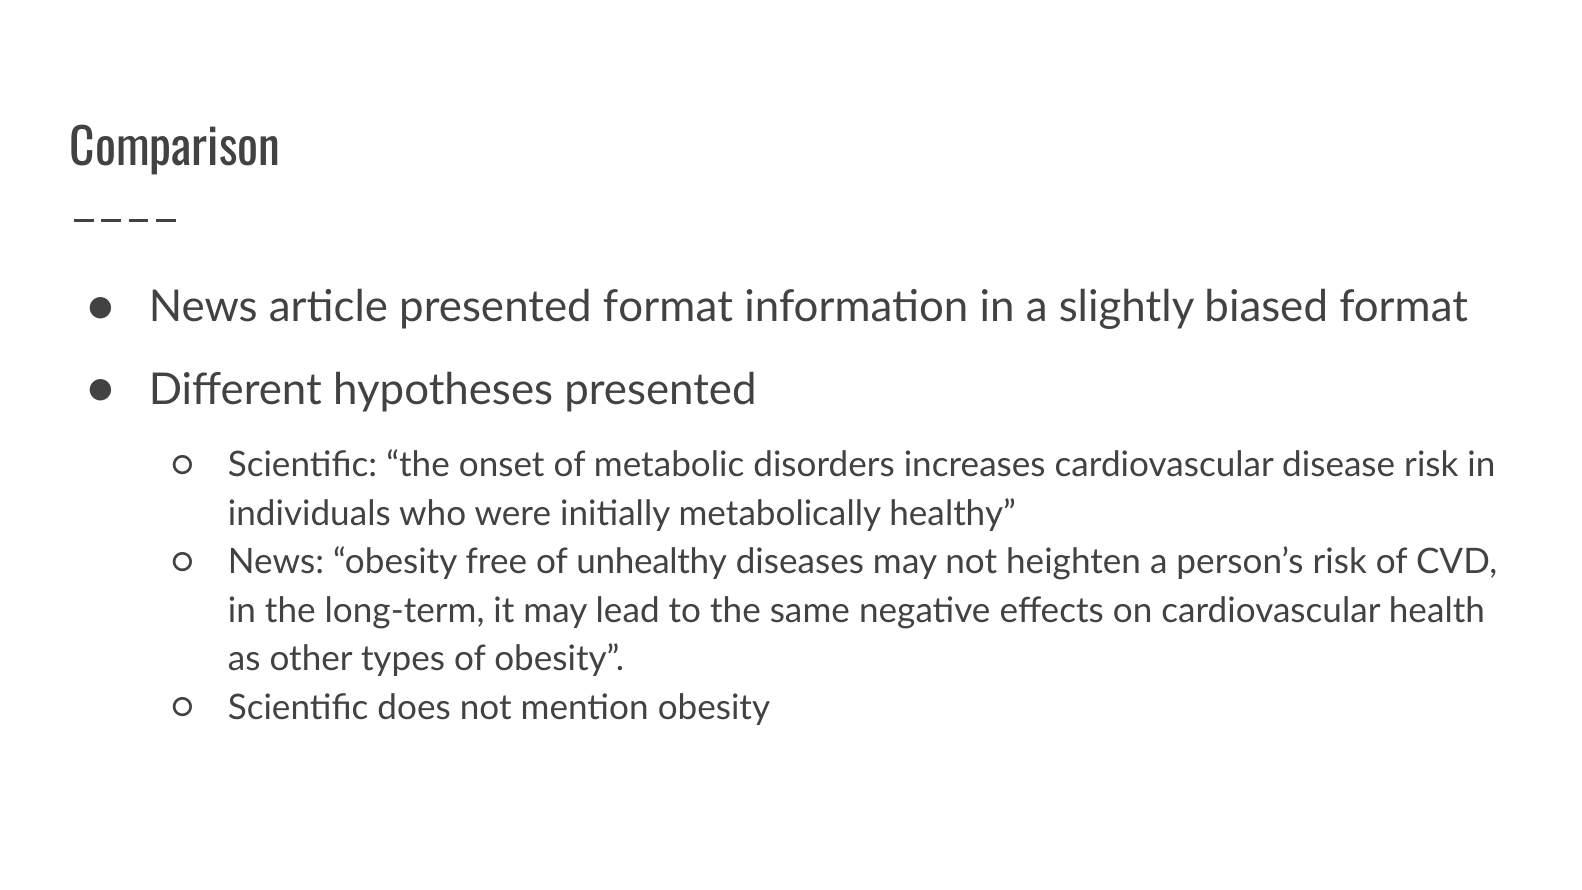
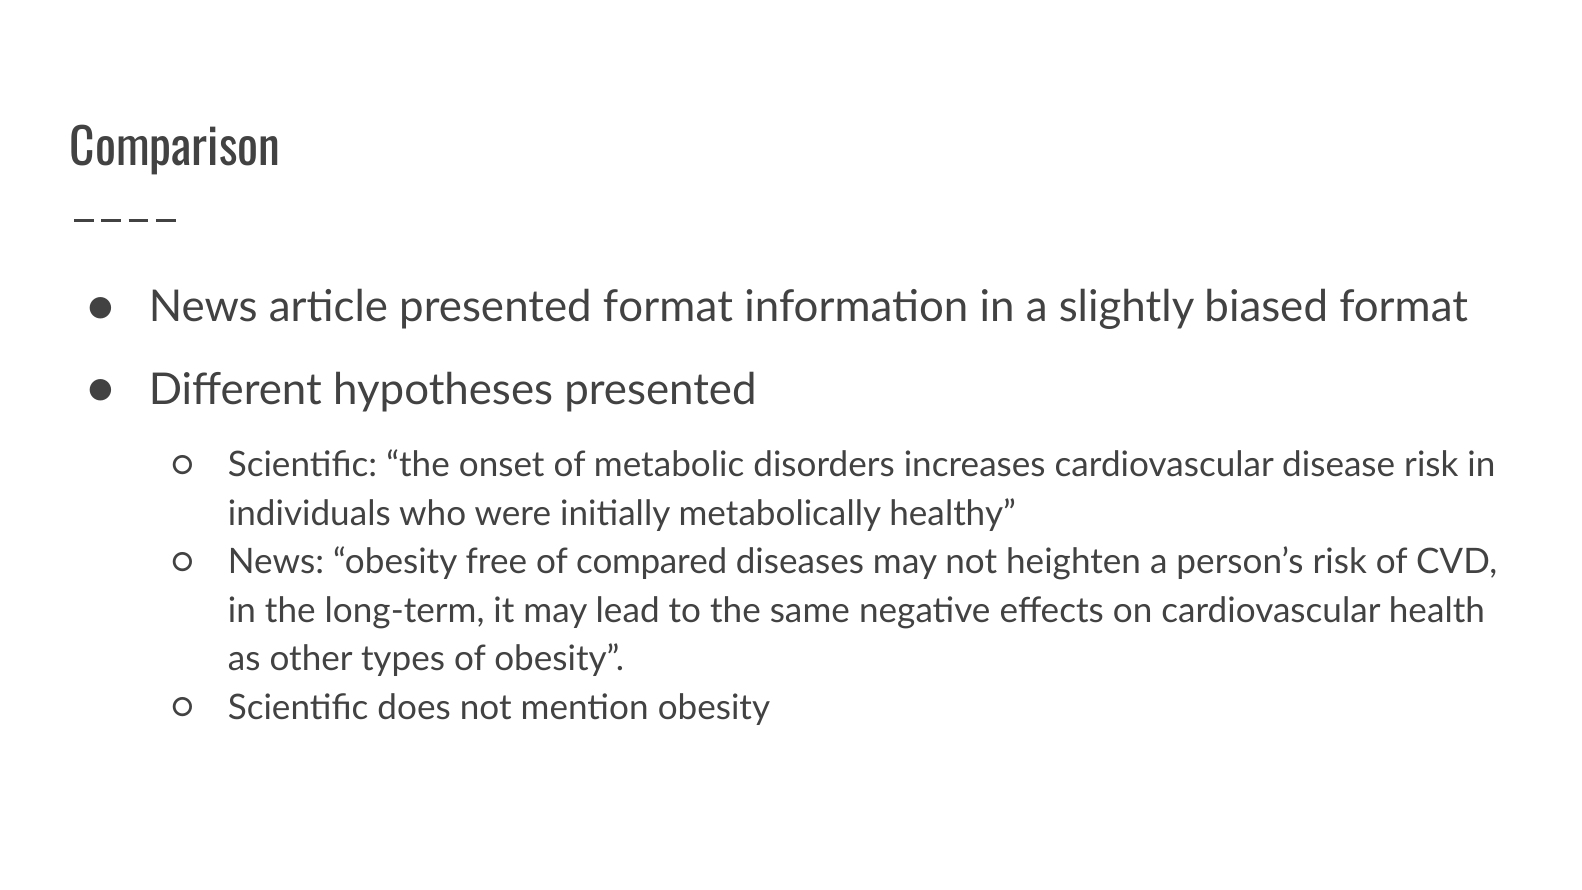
unhealthy: unhealthy -> compared (652, 562)
